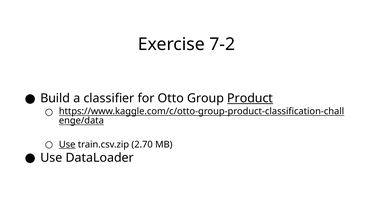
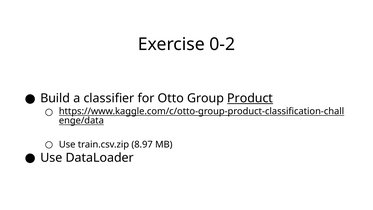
7-2: 7-2 -> 0-2 (222, 44)
Use underline: present -> none (67, 144)
2.70: 2.70 -> 8.97 (142, 144)
